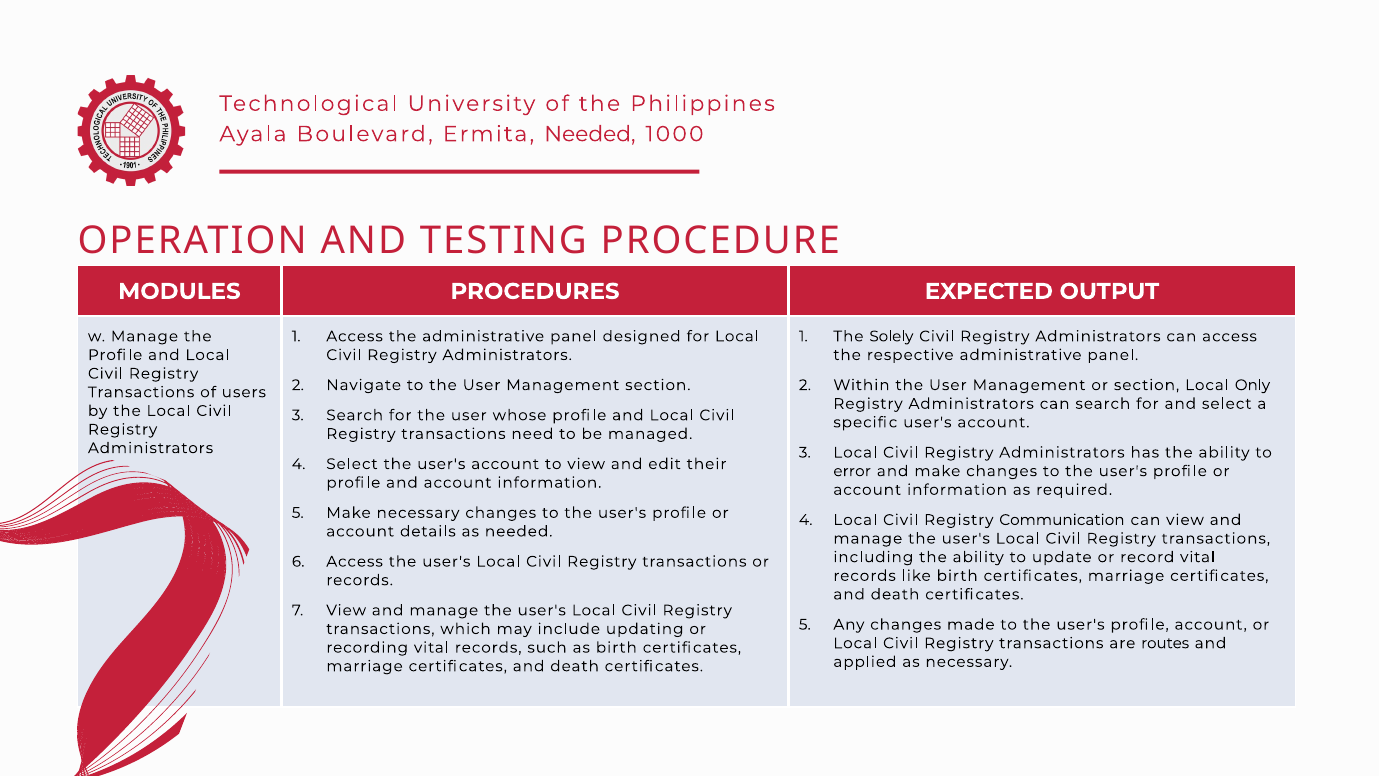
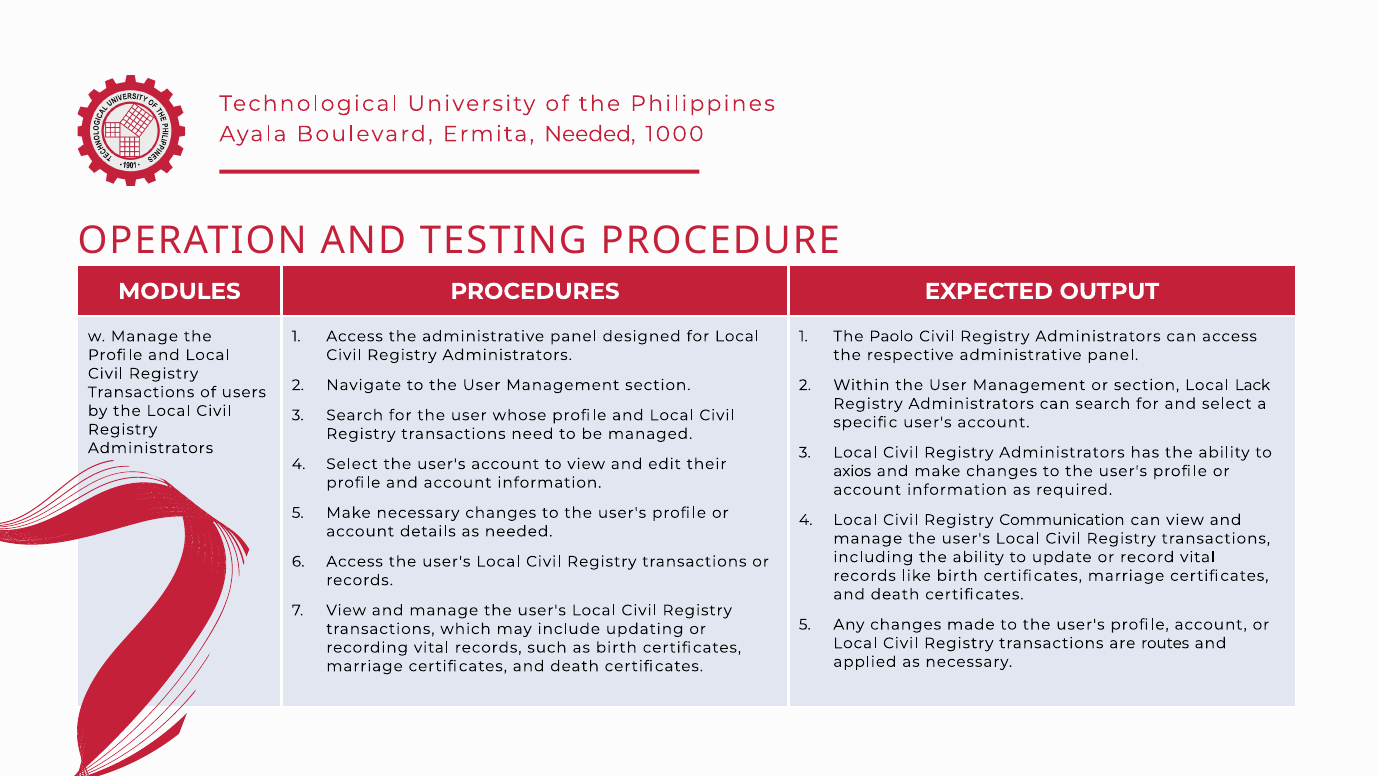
Solely: Solely -> Paolo (891, 336)
Only: Only -> Lack (1252, 385)
error: error -> axios (852, 471)
